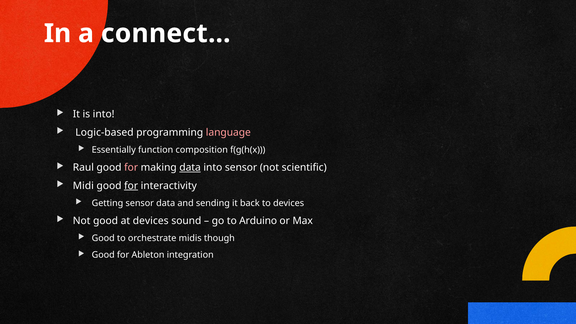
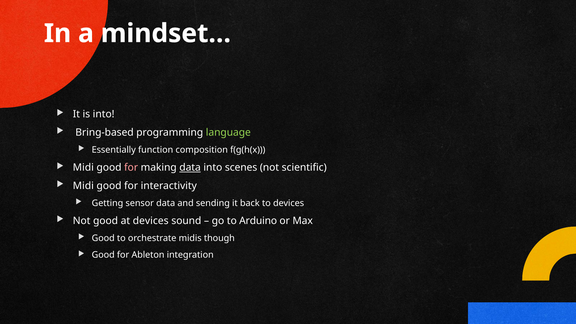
connect…: connect… -> mindset… (166, 33)
Logic-based: Logic-based -> Bring-based (105, 132)
language colour: pink -> light green (228, 132)
Raul: Raul -> Midi (83, 167)
into sensor: sensor -> scenes (241, 167)
for underline: present -> none (131, 186)
